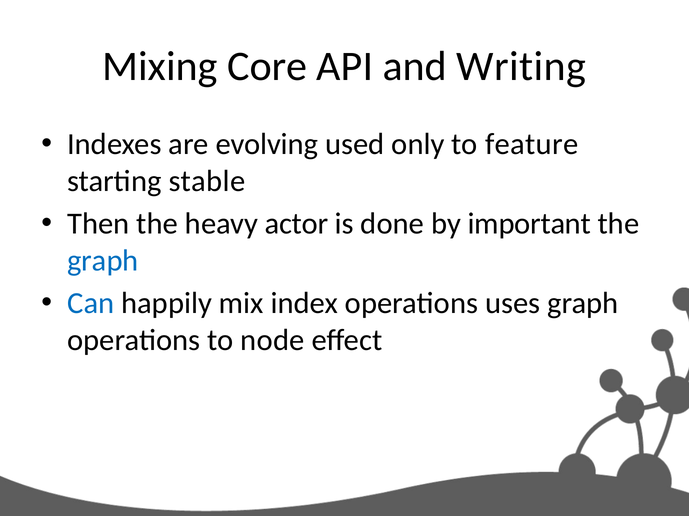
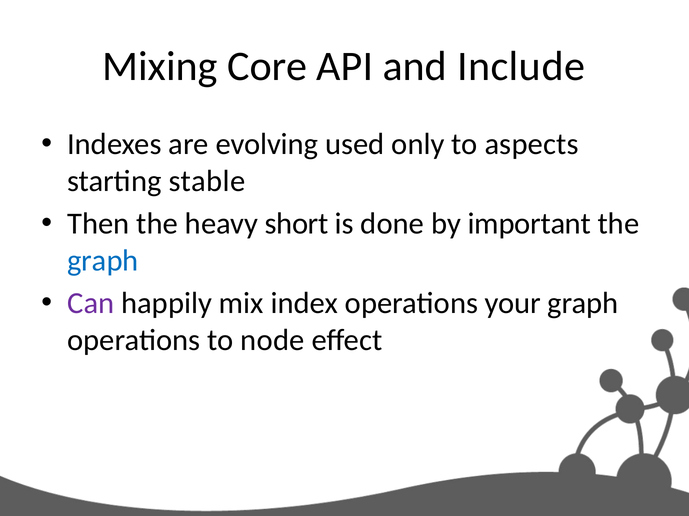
Writing: Writing -> Include (521, 67)
feature: feature -> aspects (532, 145)
actor: actor -> short (297, 224)
Can colour: blue -> purple (91, 304)
uses: uses -> your (513, 304)
